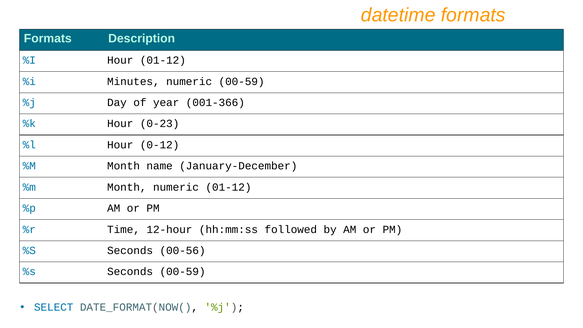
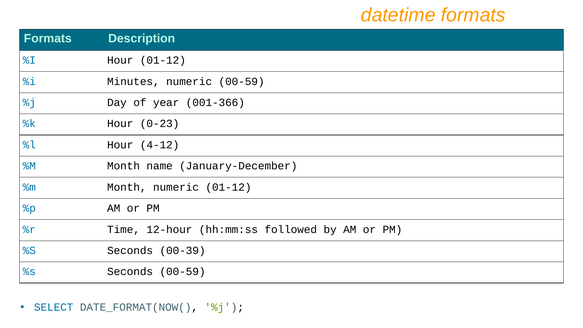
0-12: 0-12 -> 4-12 (160, 145)
00-56: 00-56 -> 00-39 (183, 251)
